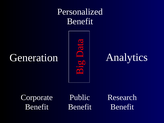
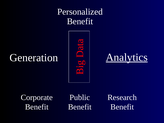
Analytics underline: none -> present (127, 57)
